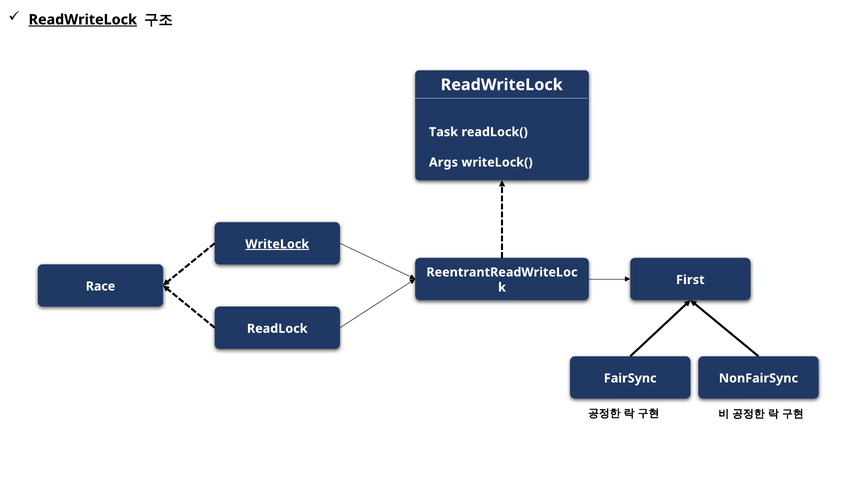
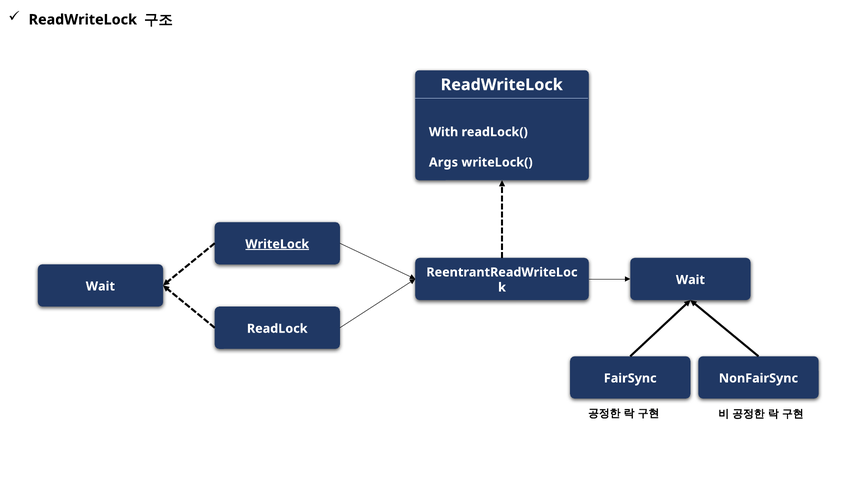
ReadWriteLock underline: present -> none (83, 20)
Task: Task -> With (444, 132)
First: First -> Wait (690, 280)
Race: Race -> Wait (100, 286)
